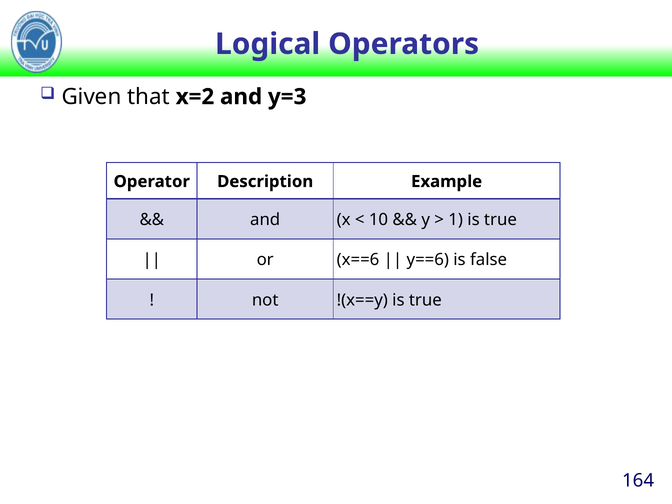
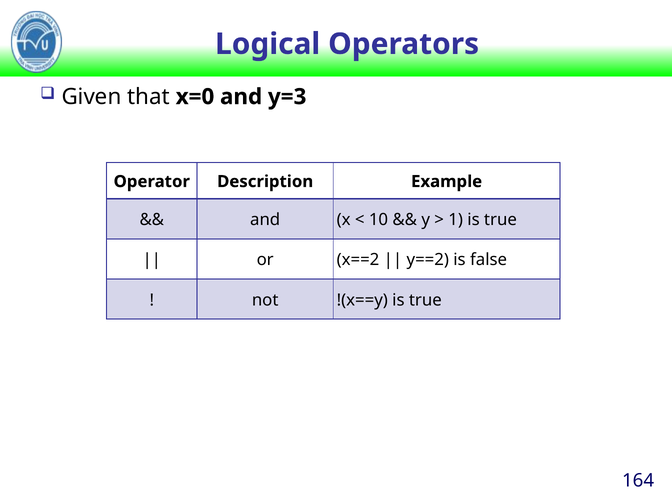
x=2: x=2 -> x=0 (195, 97)
x==6: x==6 -> x==2 (358, 260)
y==6: y==6 -> y==2 (428, 260)
